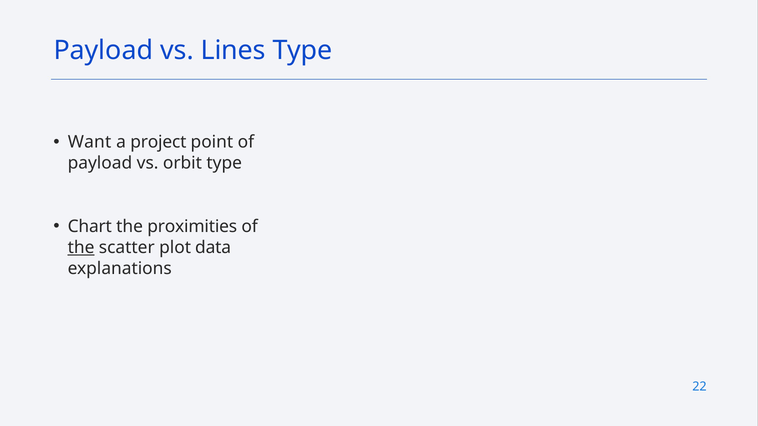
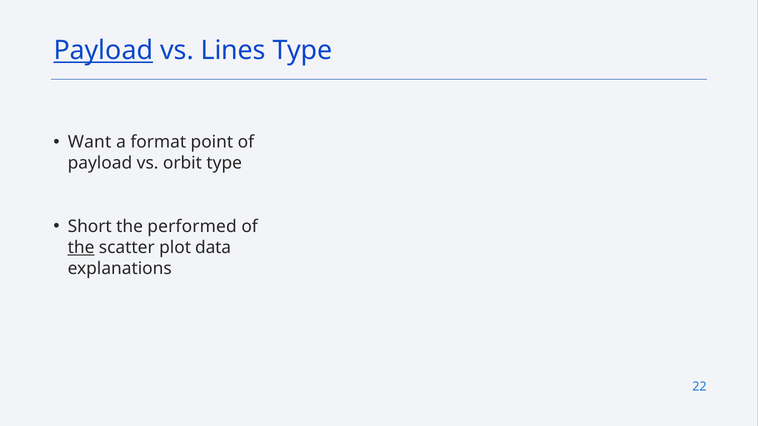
Payload underline: none -> present (103, 51)
project: project -> format (158, 142)
Chart: Chart -> Short (90, 227)
proximities: proximities -> performed (192, 227)
